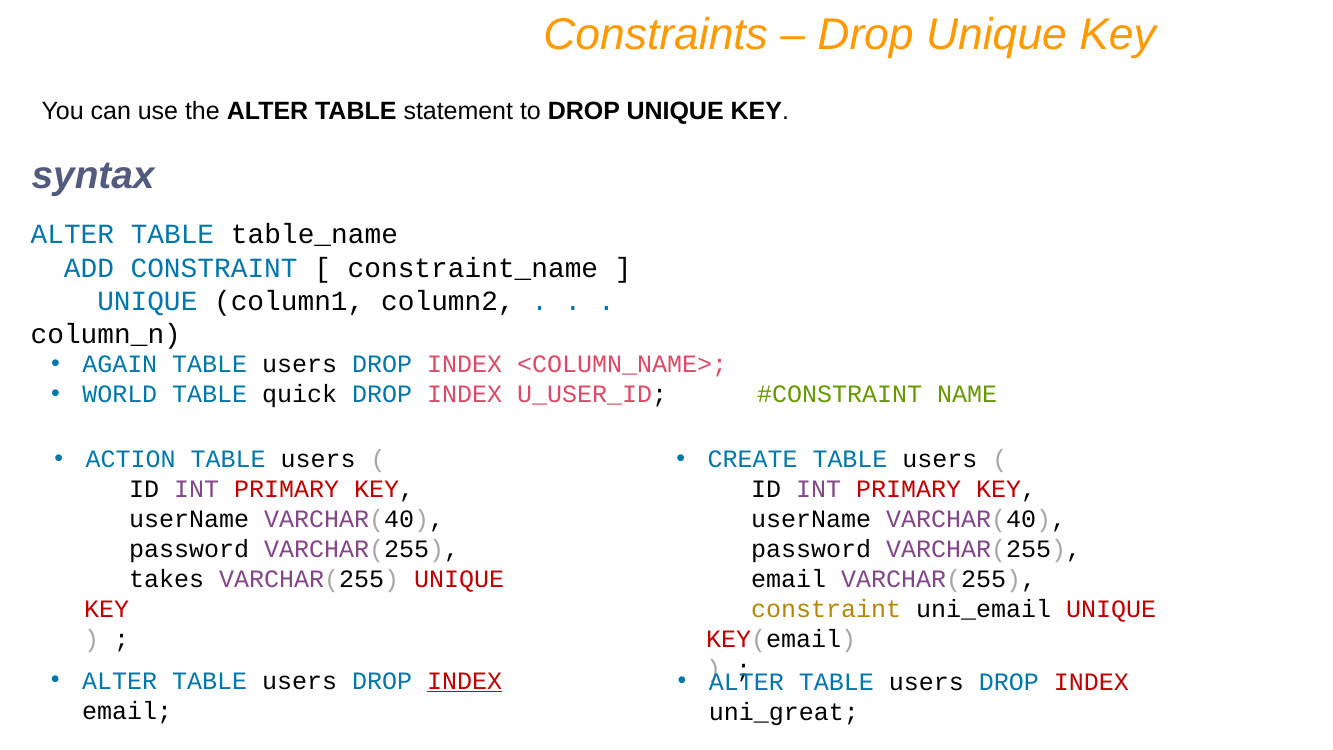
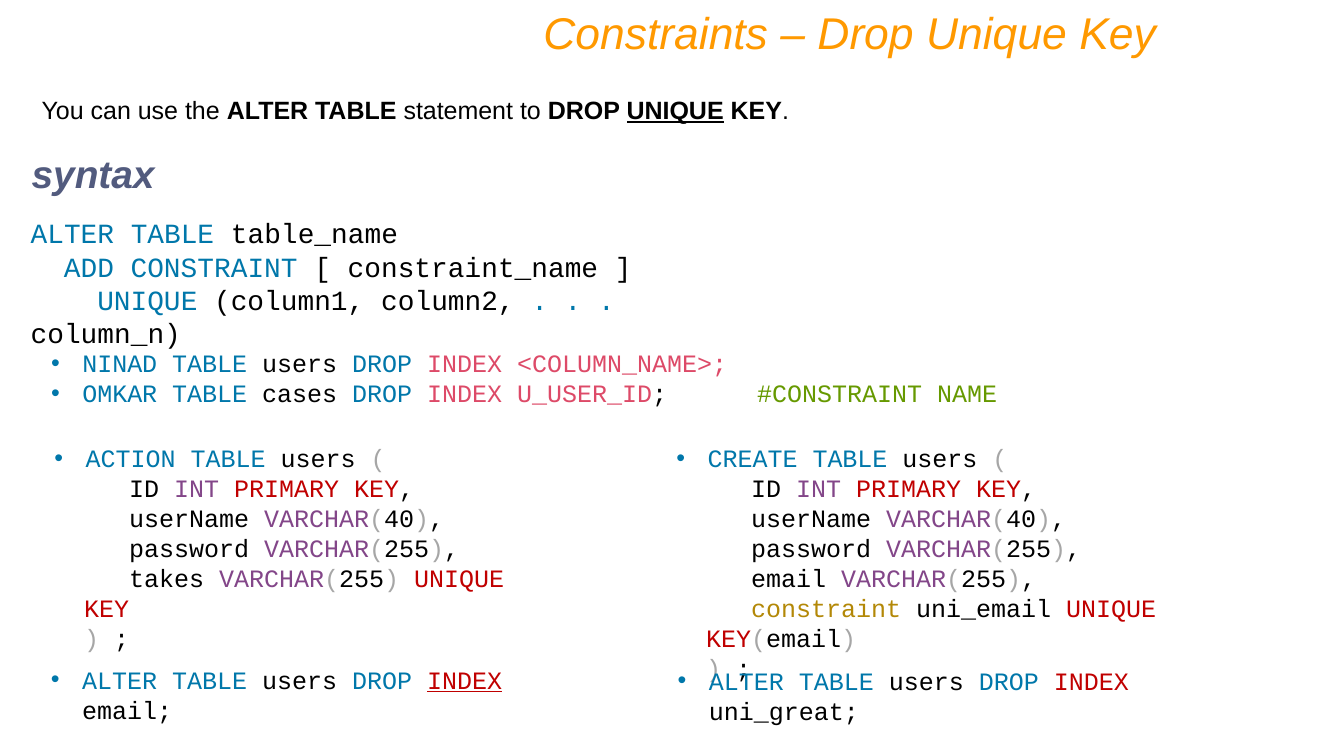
UNIQUE underline: none -> present (675, 111)
AGAIN: AGAIN -> NINAD (120, 364)
WORLD: WORLD -> OMKAR (120, 394)
quick: quick -> cases (300, 394)
